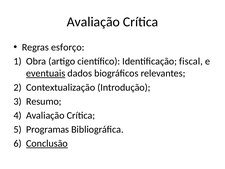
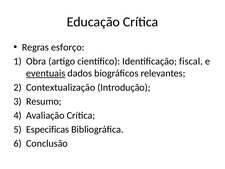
Avaliação: Avaliação -> Educação (93, 22)
Programas: Programas -> Especificas (48, 129)
Conclusão underline: present -> none (47, 143)
